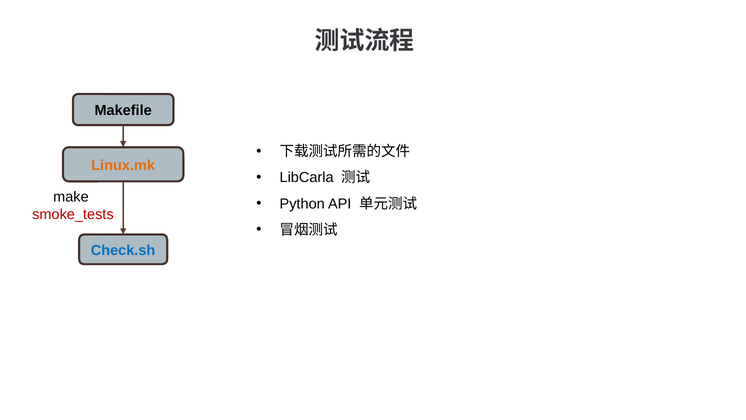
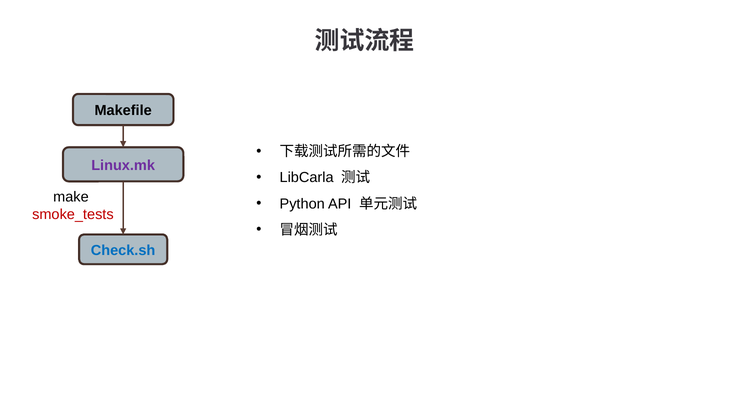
Linux.mk colour: orange -> purple (123, 165)
